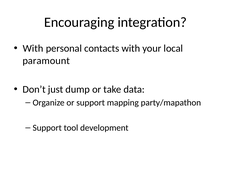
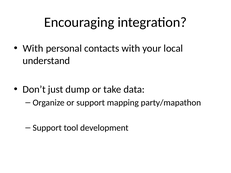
paramount: paramount -> understand (46, 61)
